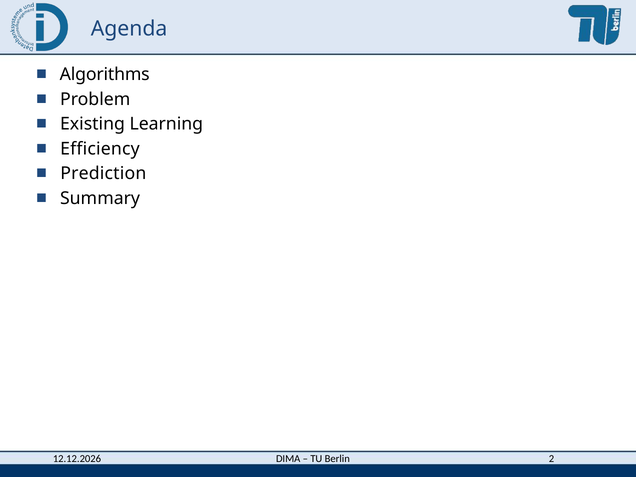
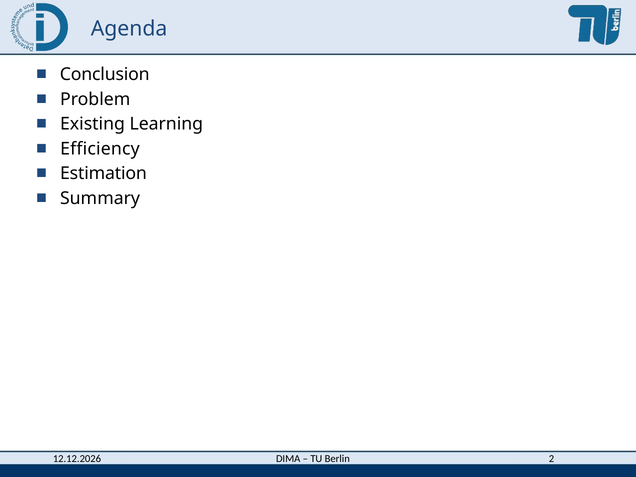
Algorithms: Algorithms -> Conclusion (105, 75)
Prediction: Prediction -> Estimation (103, 174)
